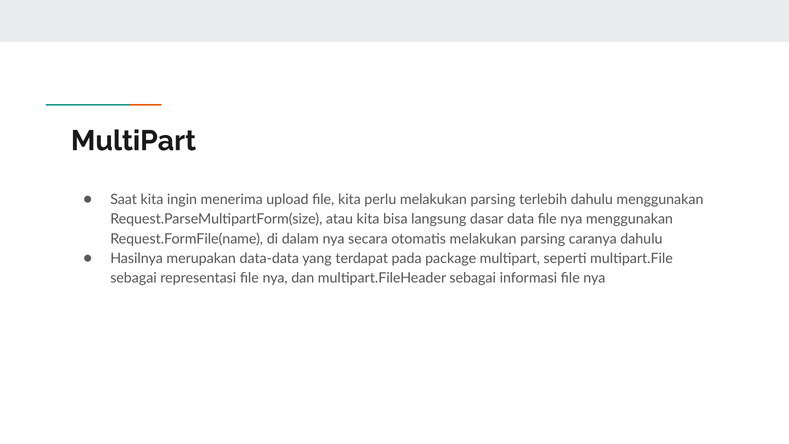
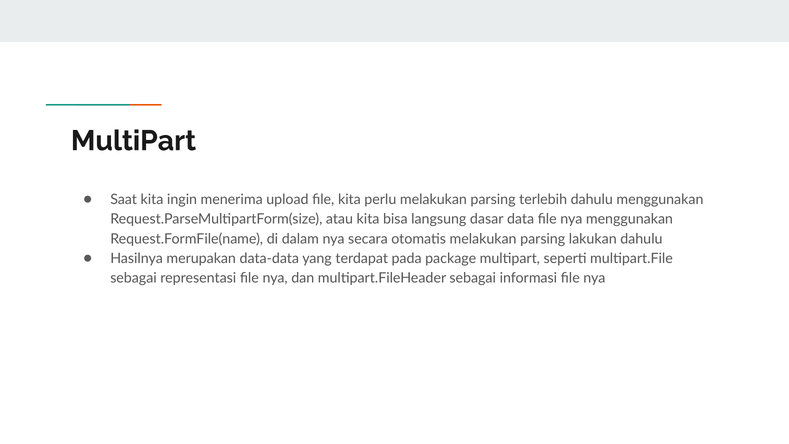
caranya: caranya -> lakukan (593, 239)
